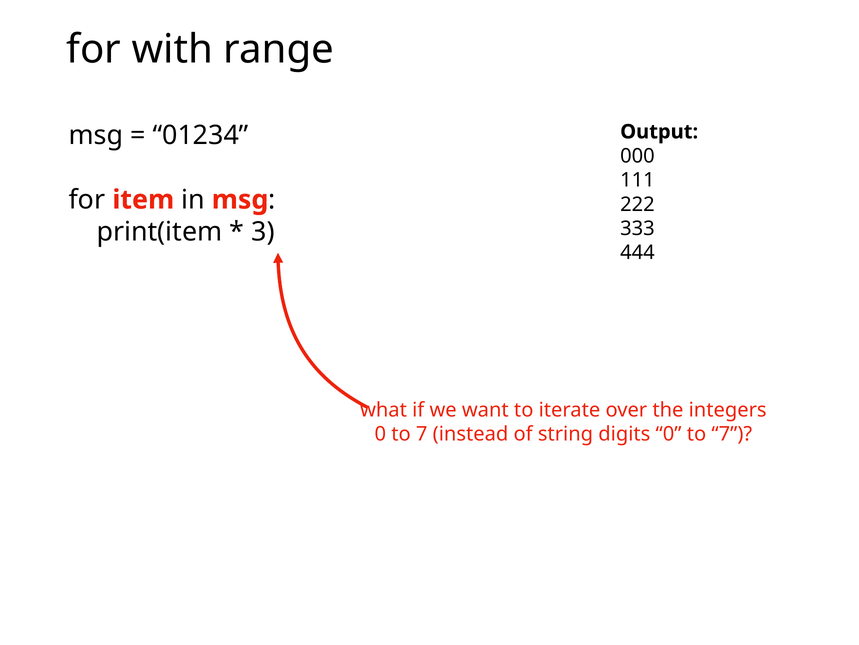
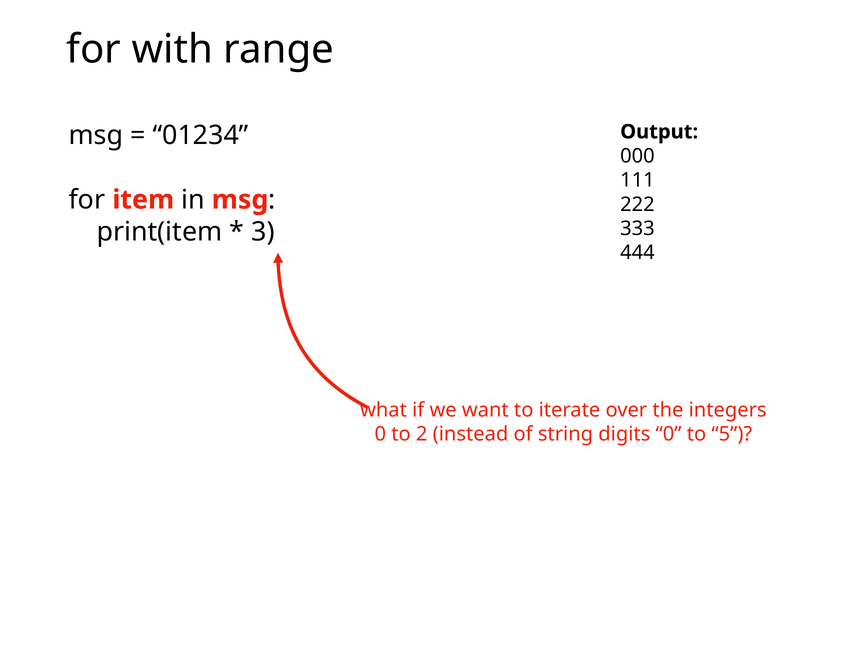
7: 7 -> 2 (422, 434)
digits 0 to 7: 7 -> 5 (732, 434)
